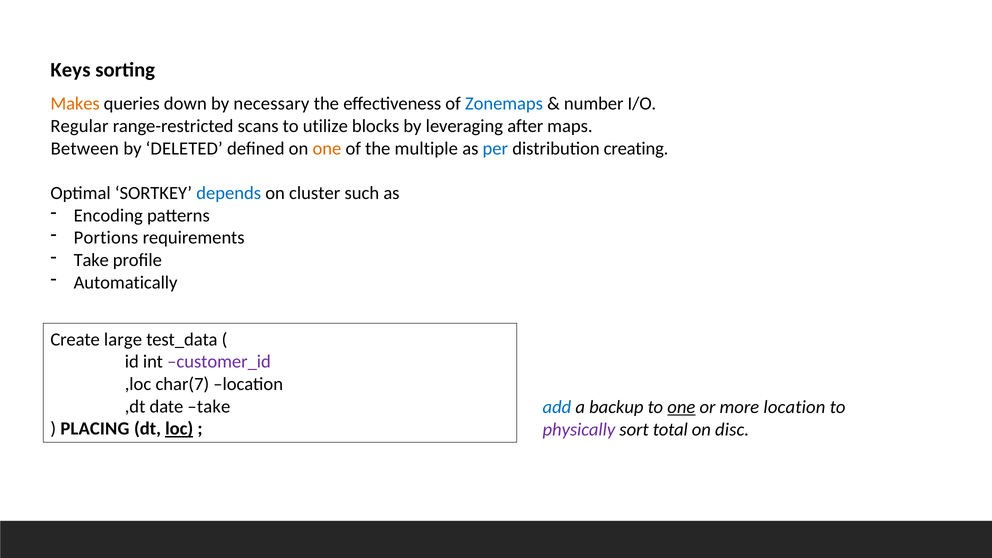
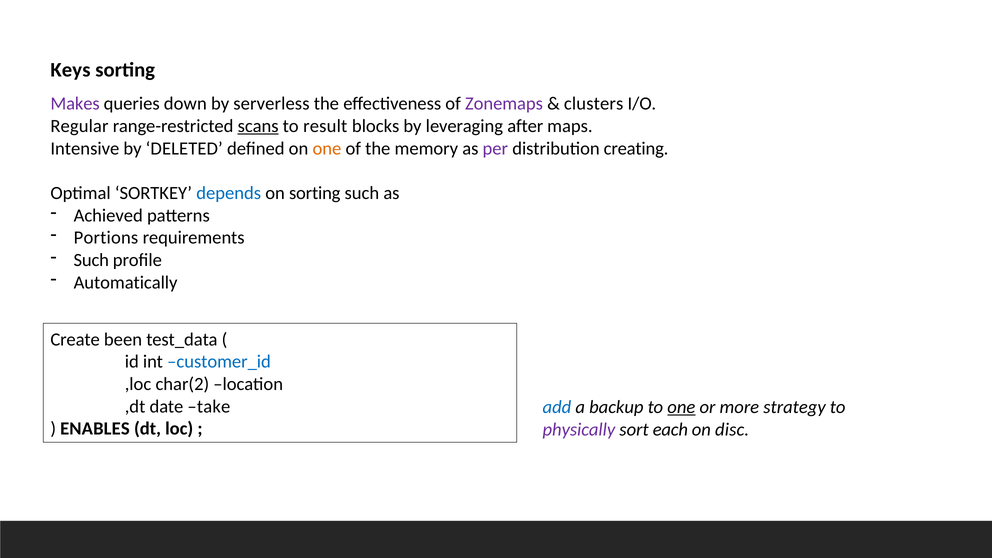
Makes colour: orange -> purple (75, 104)
necessary: necessary -> serverless (271, 104)
Zonemaps colour: blue -> purple (504, 104)
number: number -> clusters (594, 104)
scans underline: none -> present (258, 126)
utilize: utilize -> result (325, 126)
Between: Between -> Intensive (85, 148)
multiple: multiple -> memory (426, 148)
per colour: blue -> purple (495, 148)
on cluster: cluster -> sorting (315, 193)
Encoding: Encoding -> Achieved (108, 215)
Take: Take -> Such (91, 260)
large: large -> been (123, 340)
customer_id colour: purple -> blue (219, 362)
char(7: char(7 -> char(2 (182, 384)
more location: location -> strategy (795, 407)
PLACING: PLACING -> ENABLES (95, 429)
loc underline: present -> none (179, 429)
total: total -> each (670, 429)
